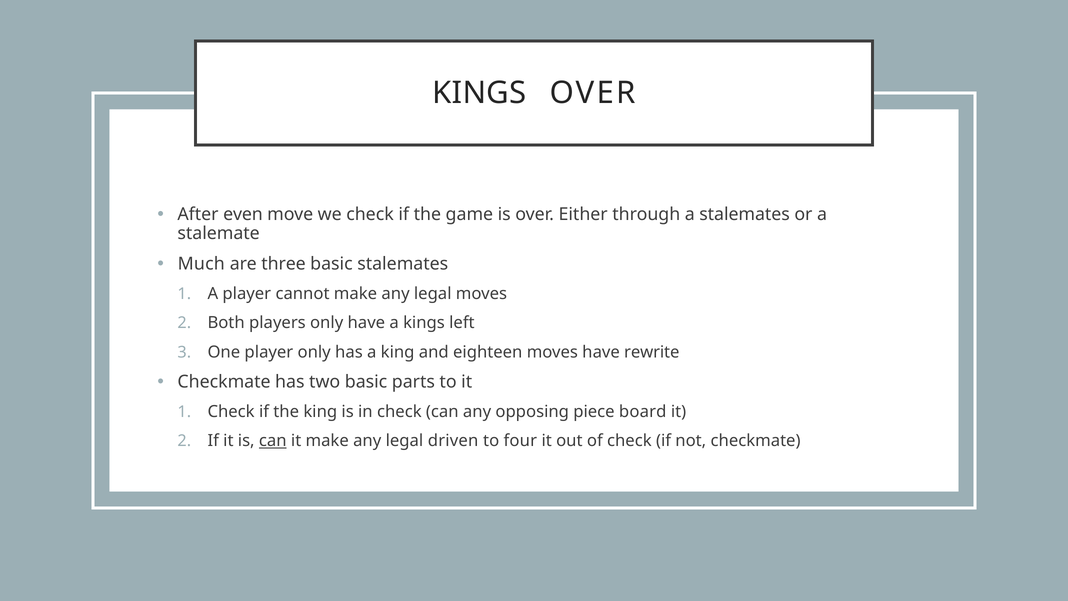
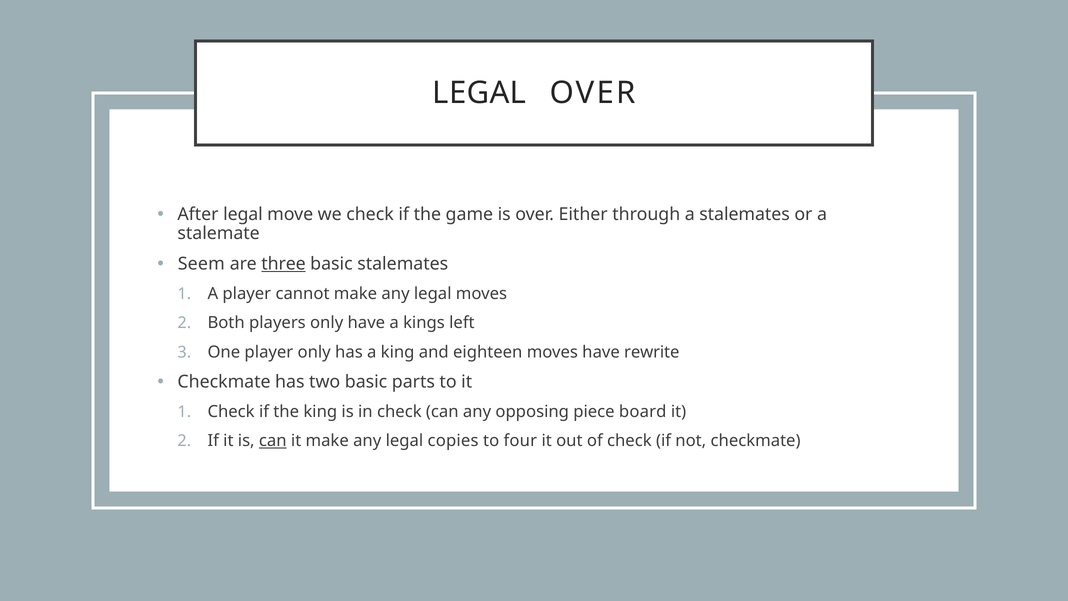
KINGS: KINGS -> LEGAL (479, 93)
After even: even -> legal (243, 214)
Much: Much -> Seem (201, 264)
three underline: none -> present (284, 264)
driven: driven -> copies (453, 441)
